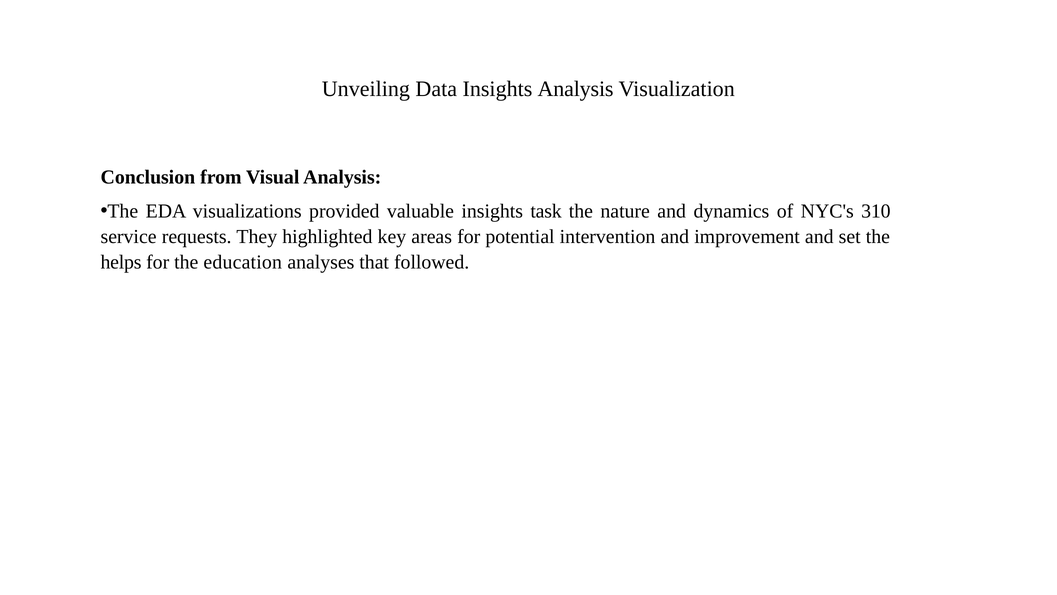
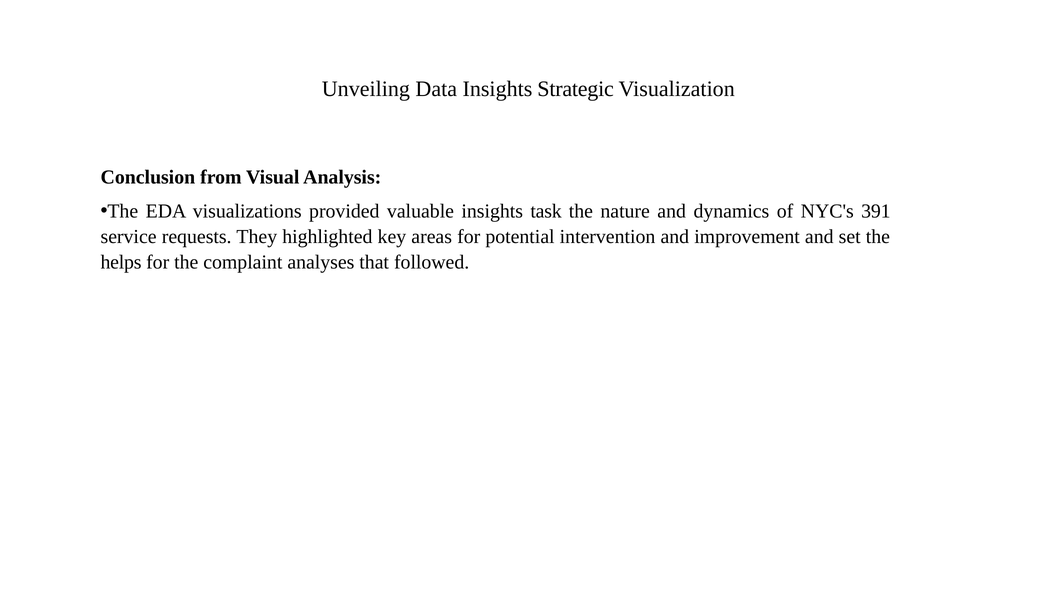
Insights Analysis: Analysis -> Strategic (576, 89)
310: 310 -> 391 (876, 211)
education: education -> complaint (243, 262)
